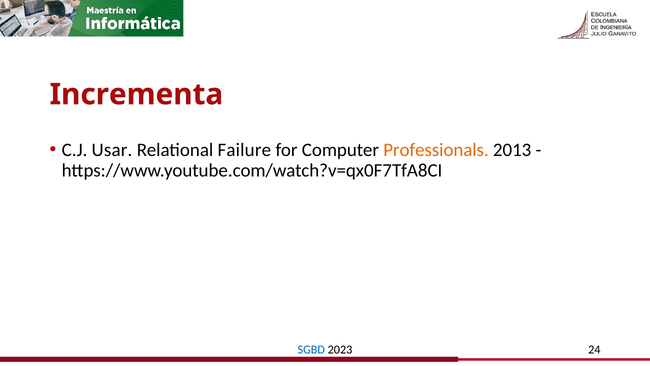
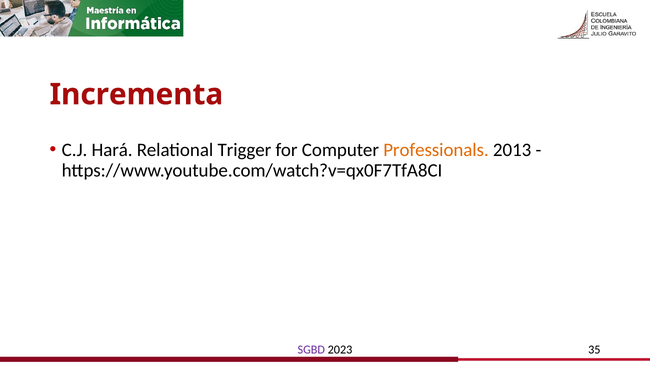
Usar: Usar -> Hará (112, 150)
Failure: Failure -> Trigger (244, 150)
SGBD colour: blue -> purple (311, 349)
24: 24 -> 35 (594, 349)
